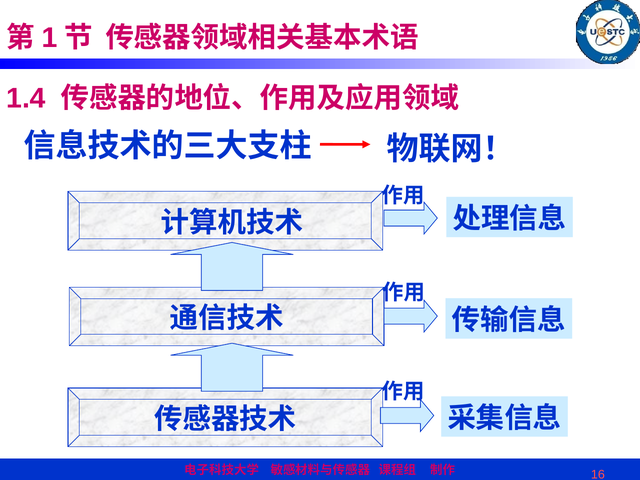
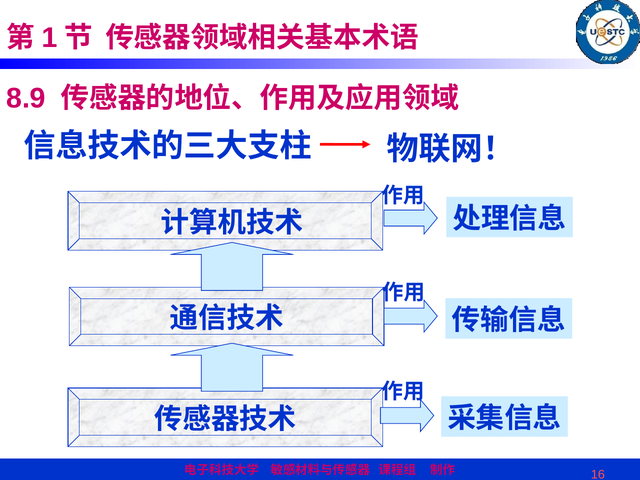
1.4: 1.4 -> 8.9 (26, 99)
